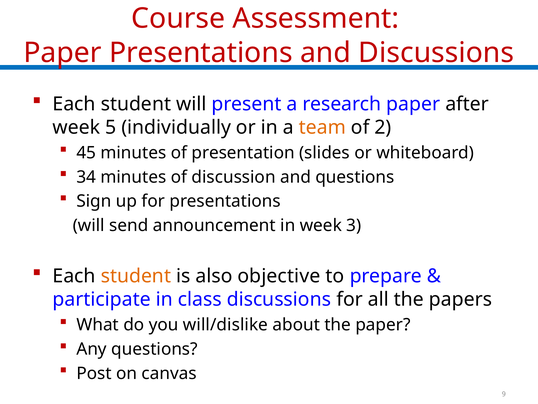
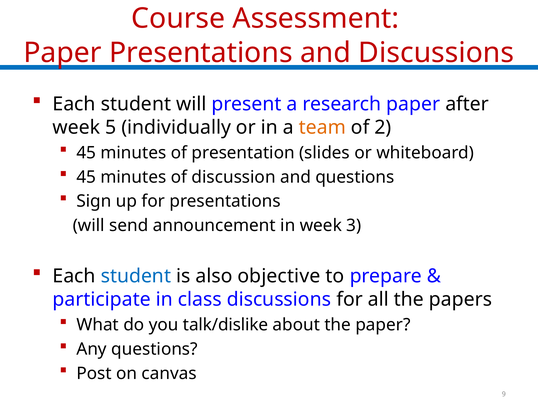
34: 34 -> 45 (86, 177)
student colour: orange -> blue (136, 276)
will/dislike: will/dislike -> talk/dislike (226, 325)
